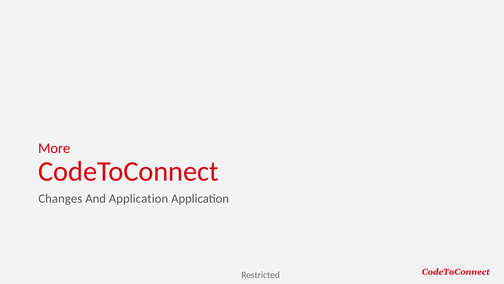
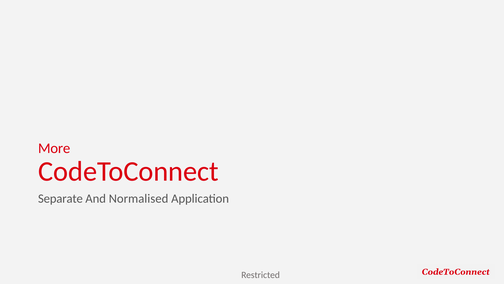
Changes: Changes -> Separate (60, 198)
And Application: Application -> Normalised (139, 198)
